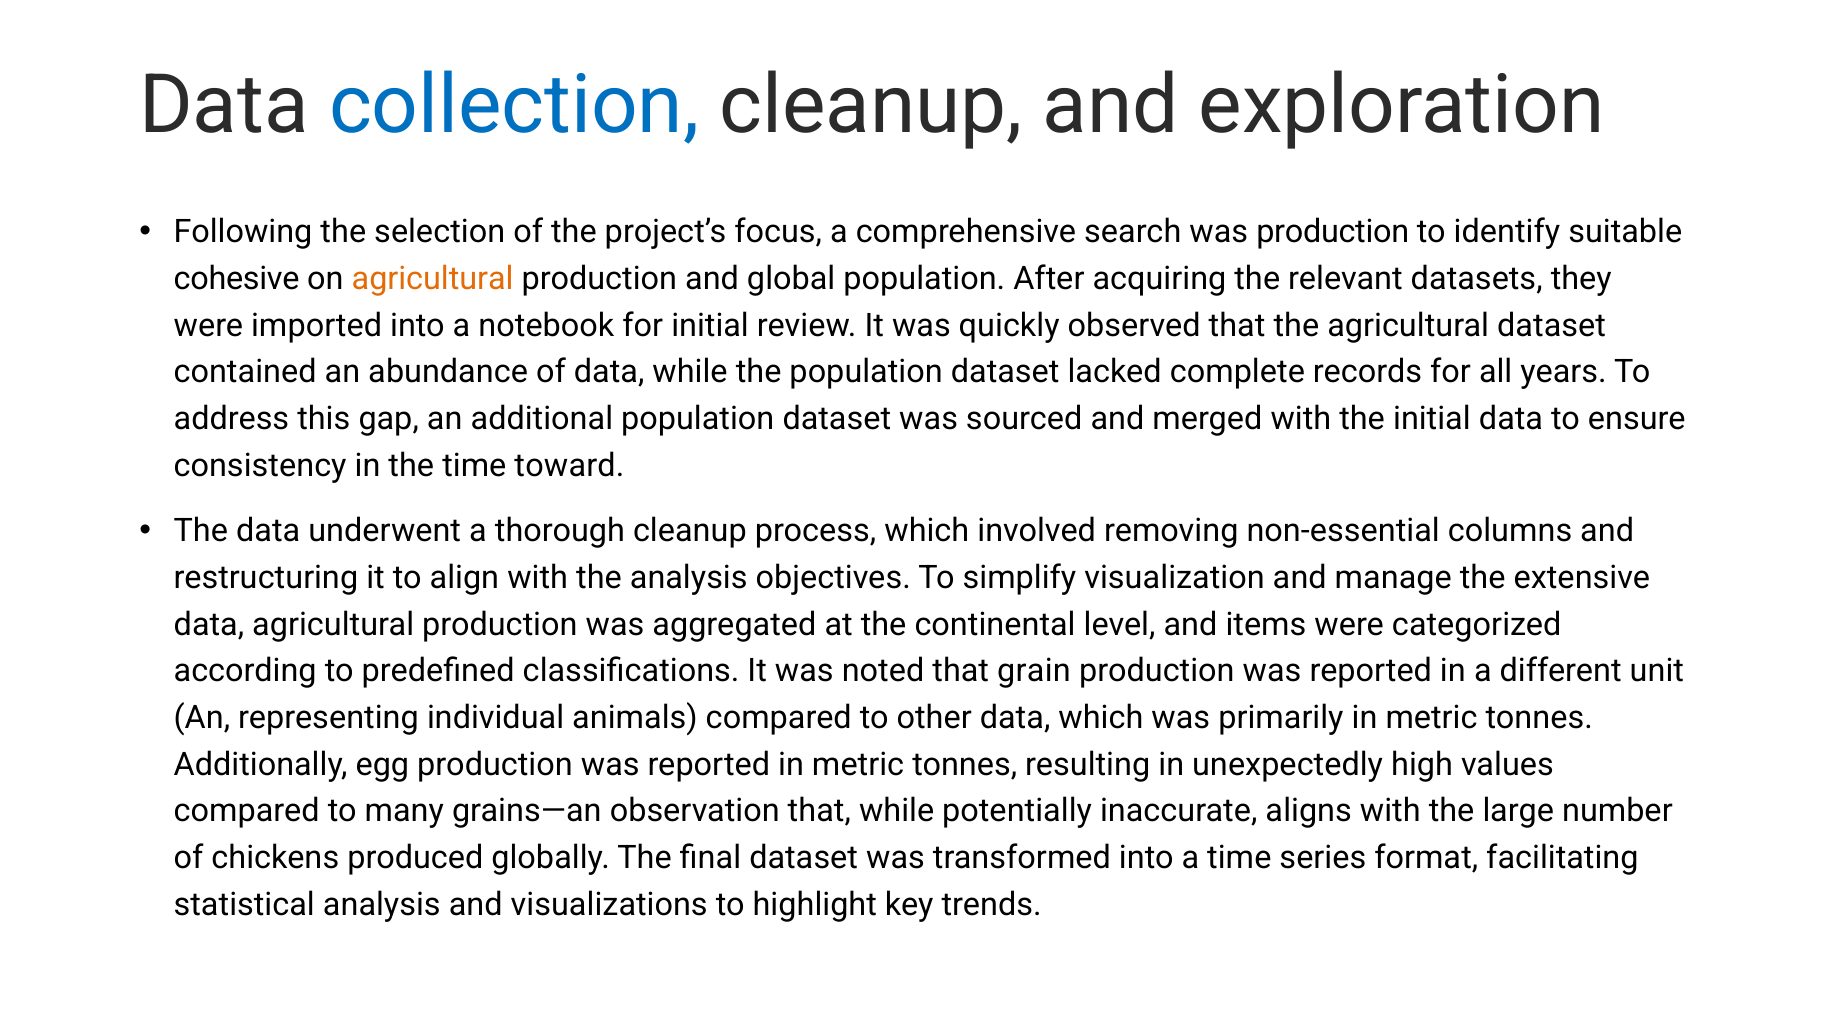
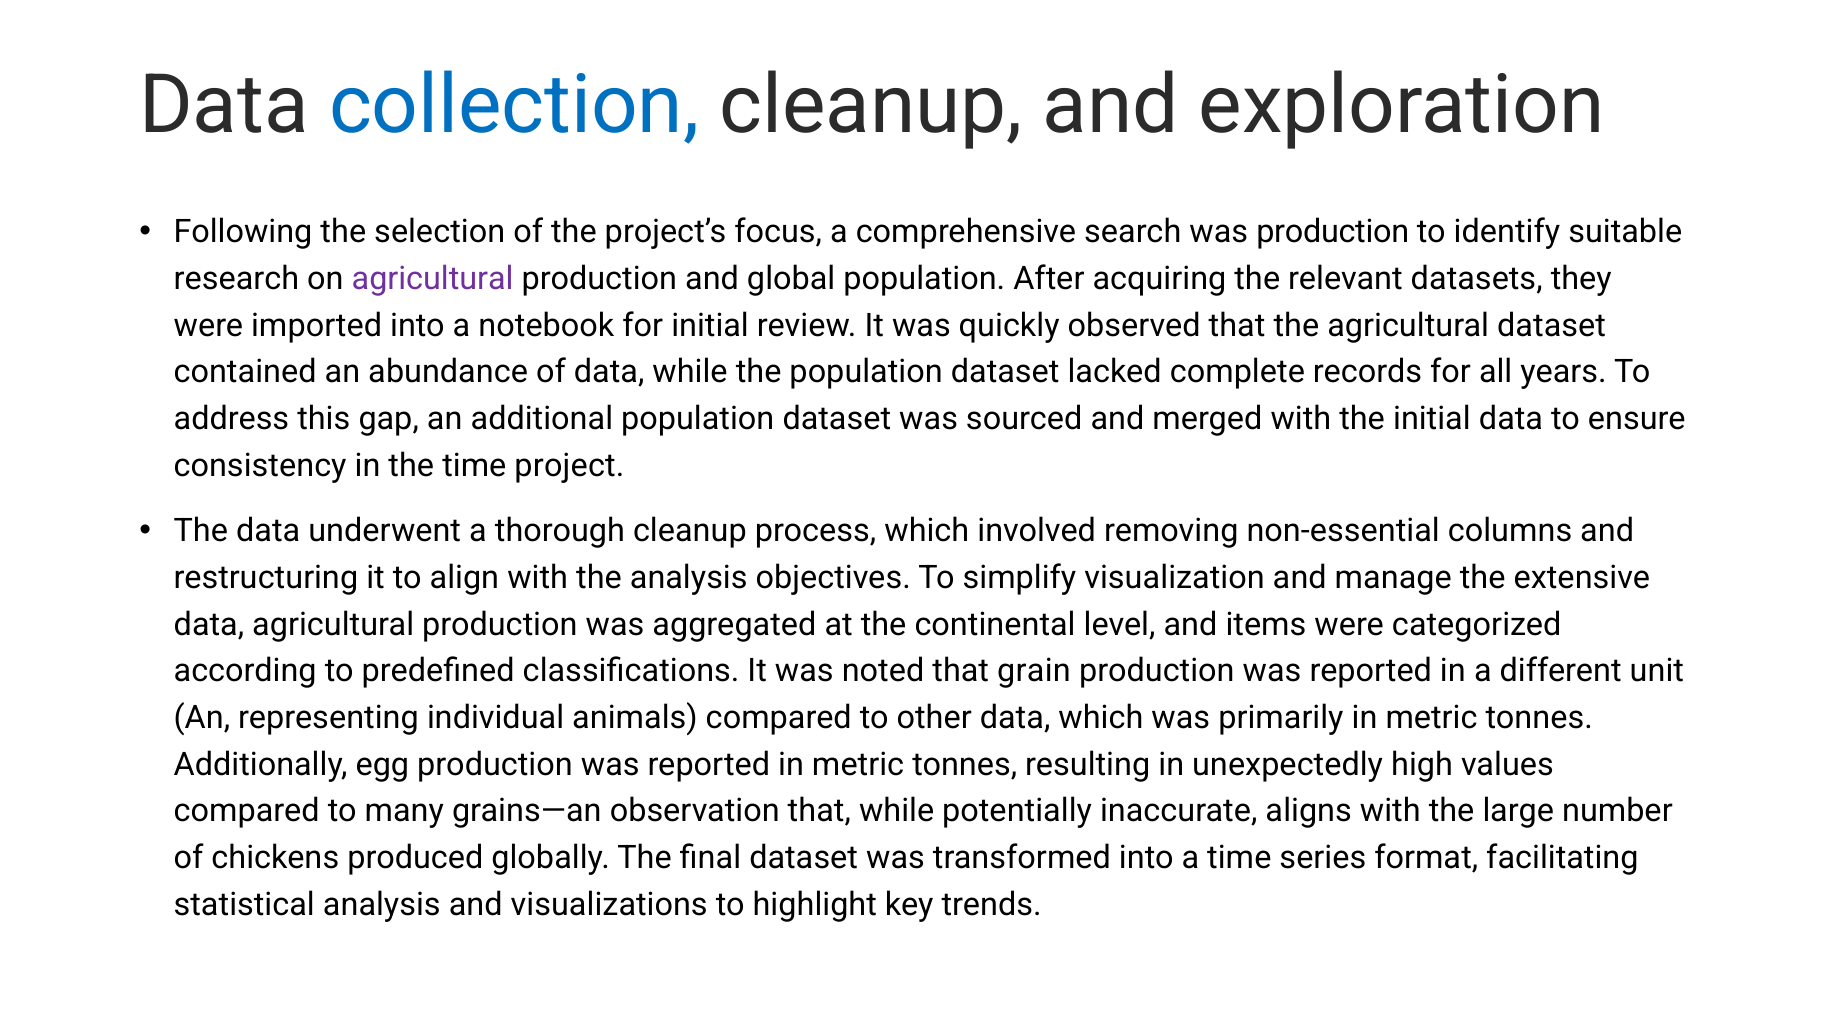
cohesive: cohesive -> research (236, 279)
agricultural colour: orange -> purple (433, 279)
toward: toward -> project (569, 465)
